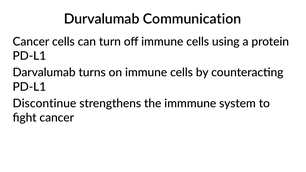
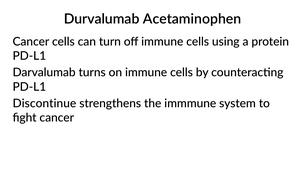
Communication: Communication -> Acetaminophen (192, 19)
